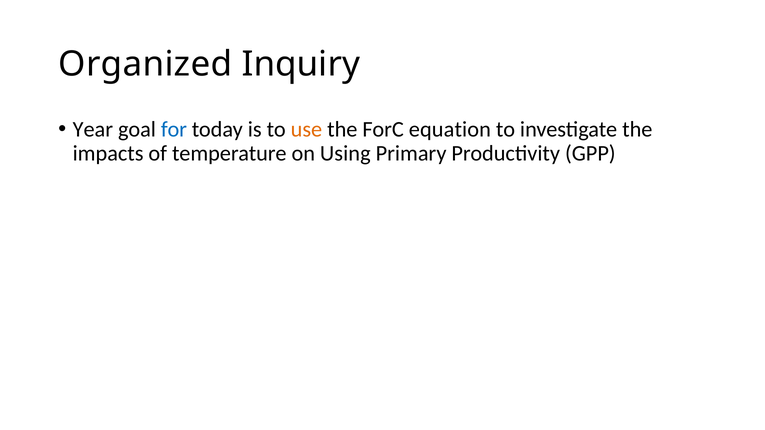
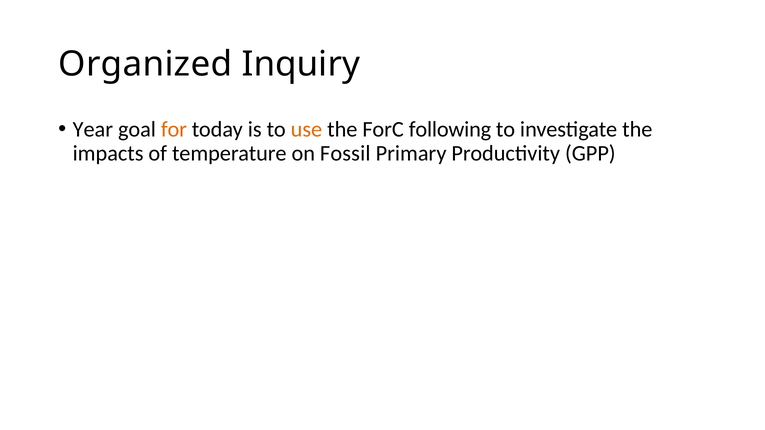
for colour: blue -> orange (174, 129)
equation: equation -> following (450, 129)
Using: Using -> Fossil (345, 153)
